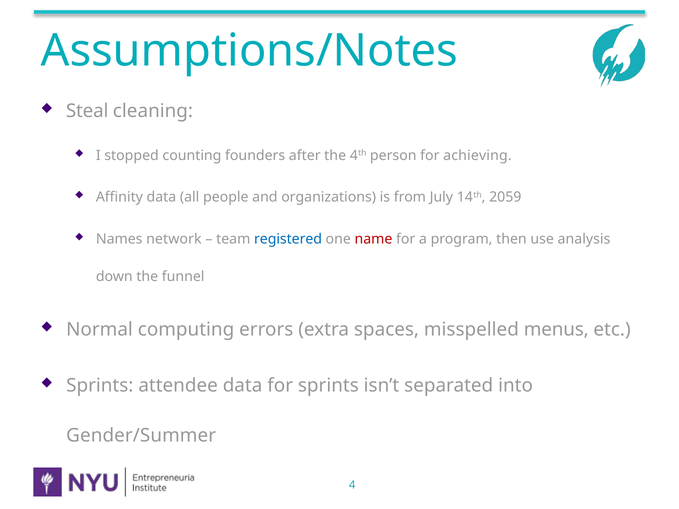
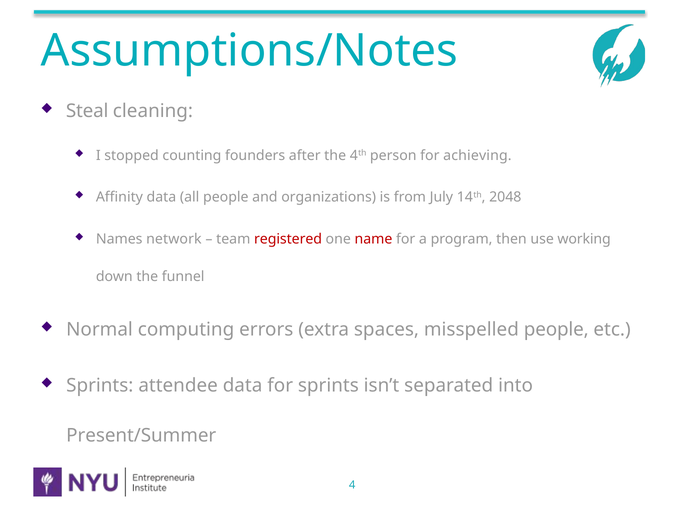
2059: 2059 -> 2048 (505, 197)
registered colour: blue -> red (288, 239)
analysis: analysis -> working (584, 239)
misspelled menus: menus -> people (556, 330)
Gender/Summer: Gender/Summer -> Present/Summer (141, 436)
